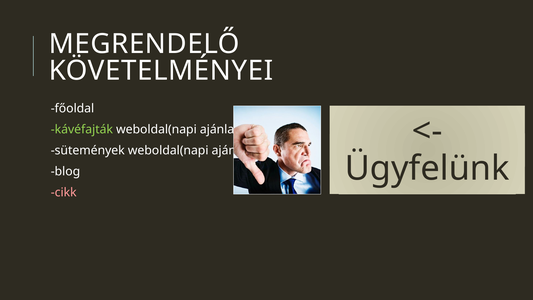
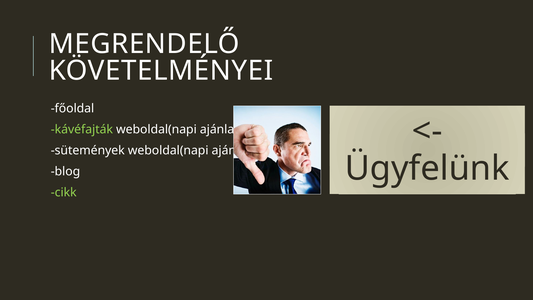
cikk colour: pink -> light green (64, 192)
